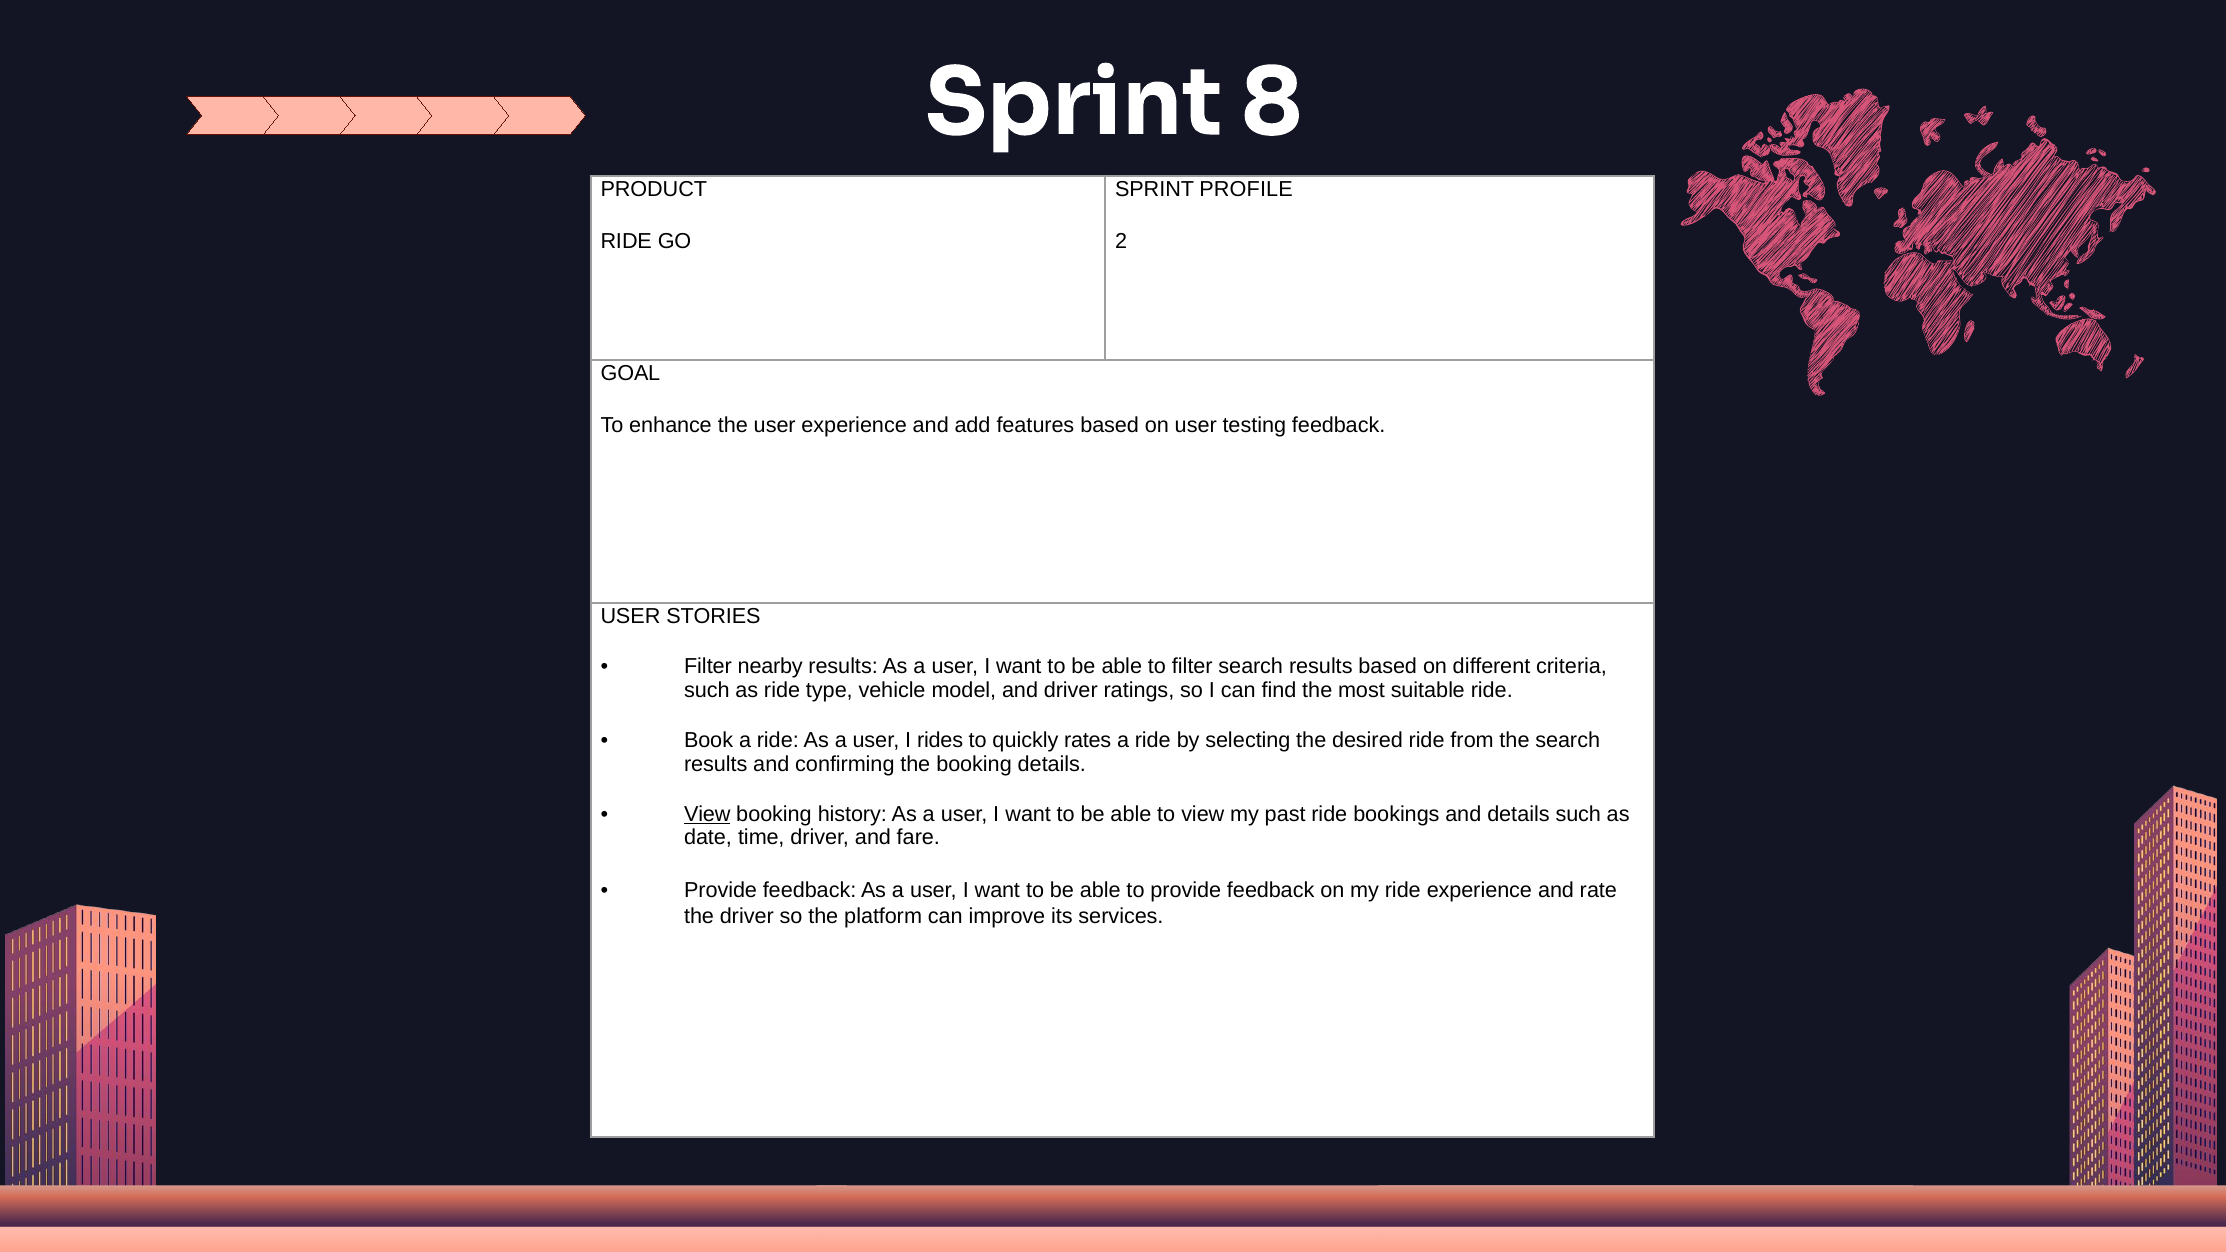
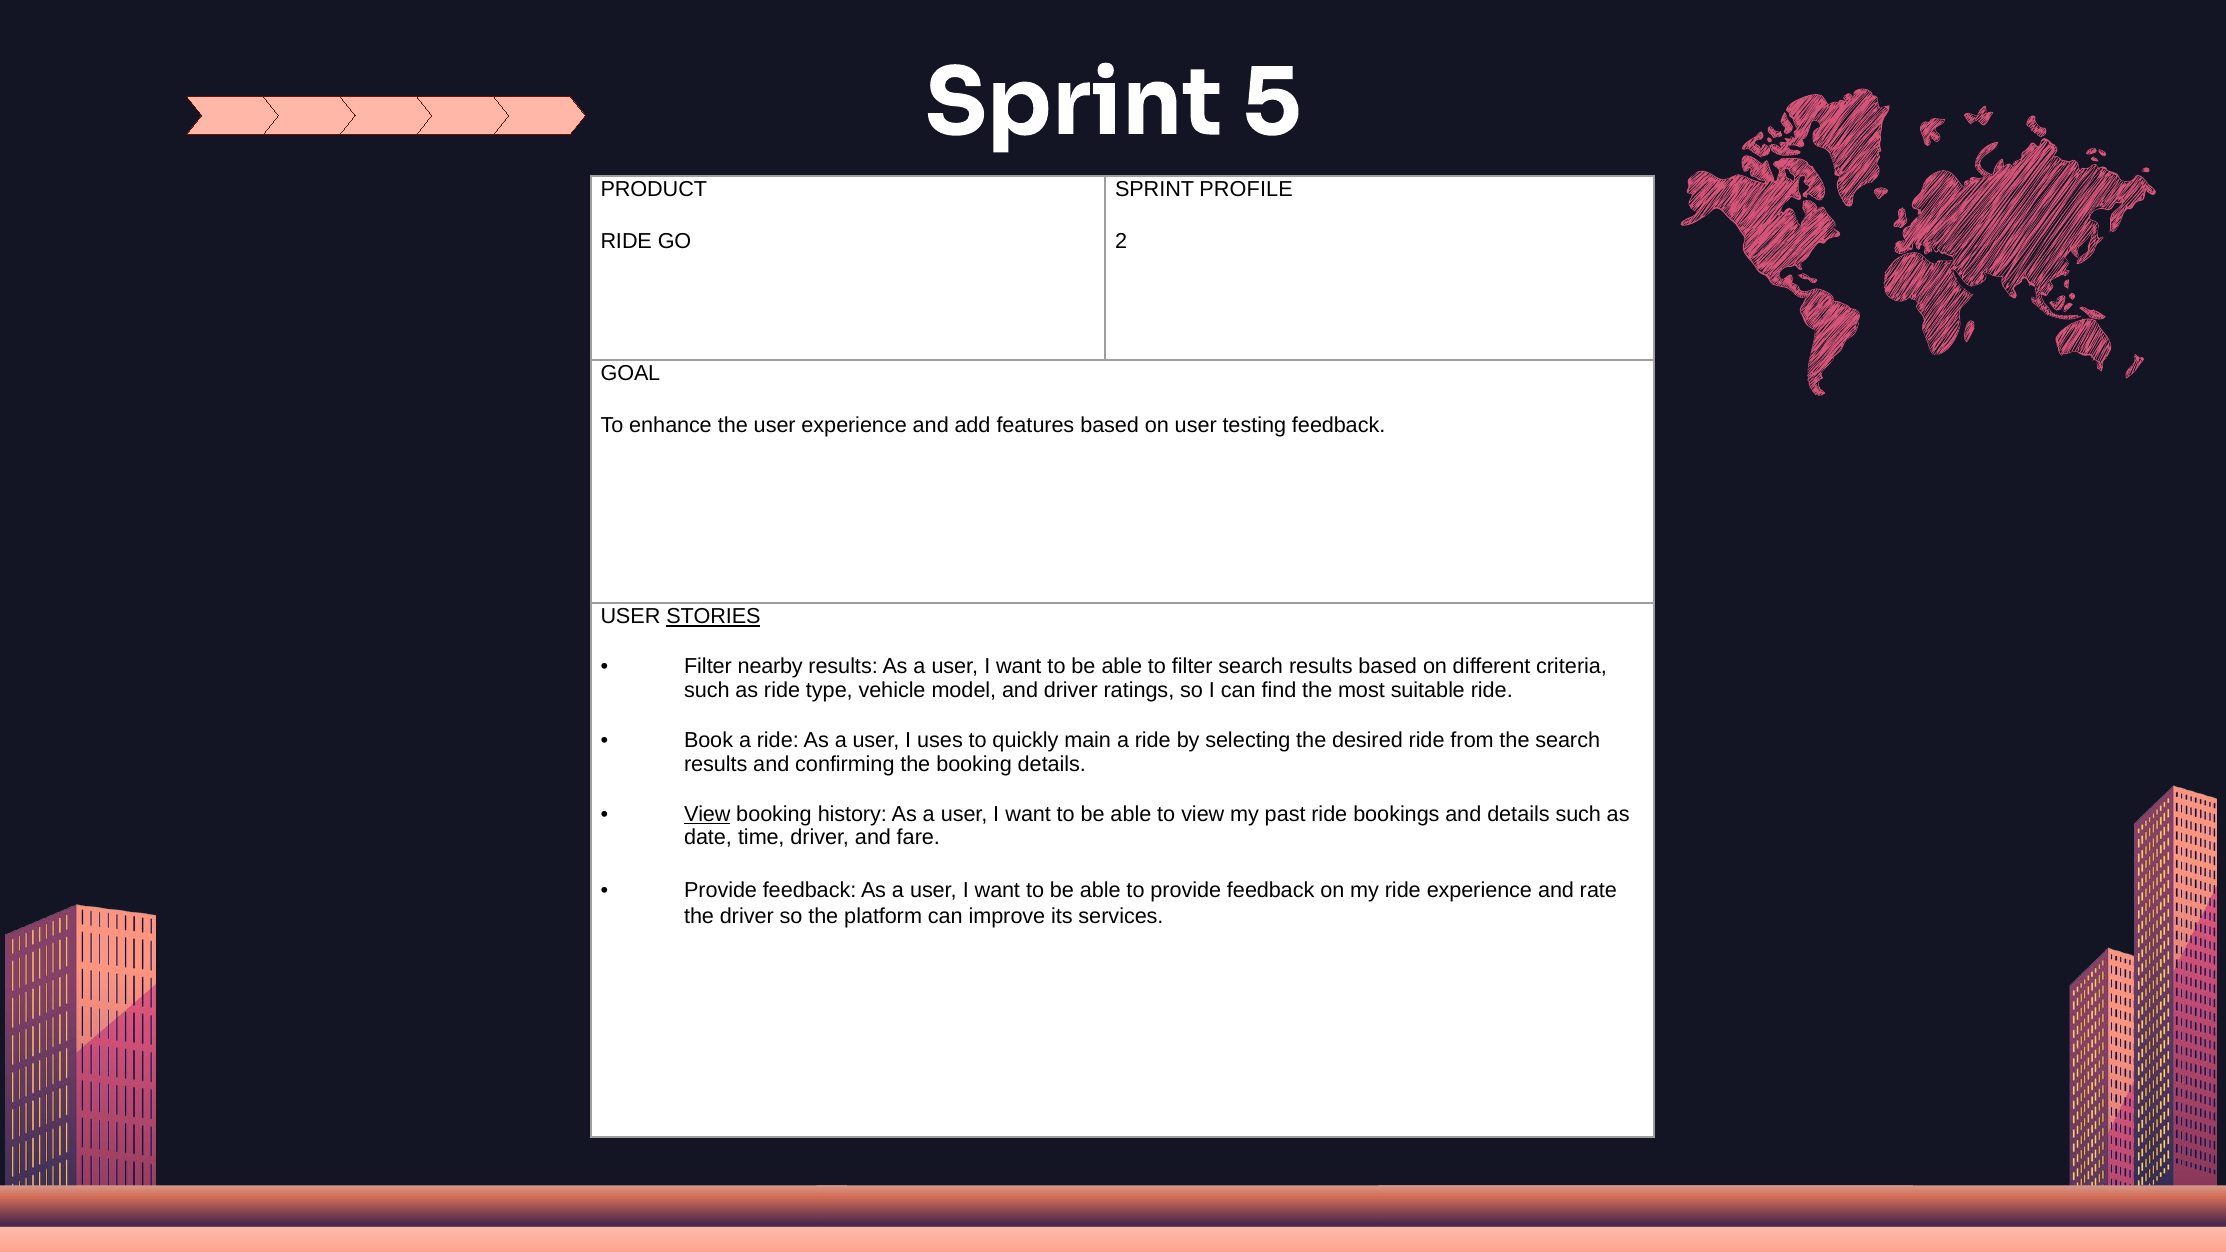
8: 8 -> 5 (1272, 103)
STORIES underline: none -> present (713, 617)
rides: rides -> uses (940, 741)
rates: rates -> main (1088, 741)
